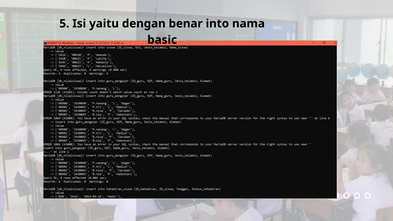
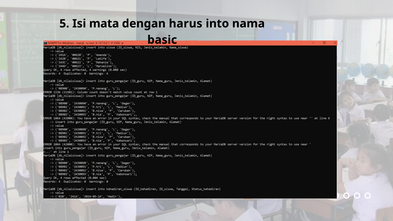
yaitu: yaitu -> mata (104, 24)
benar: benar -> harus (186, 24)
